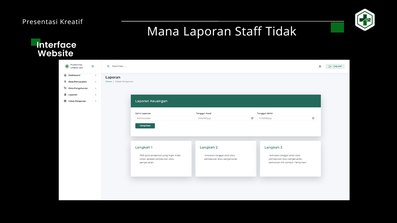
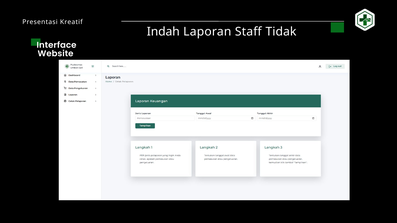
Mana: Mana -> Indah (163, 32)
